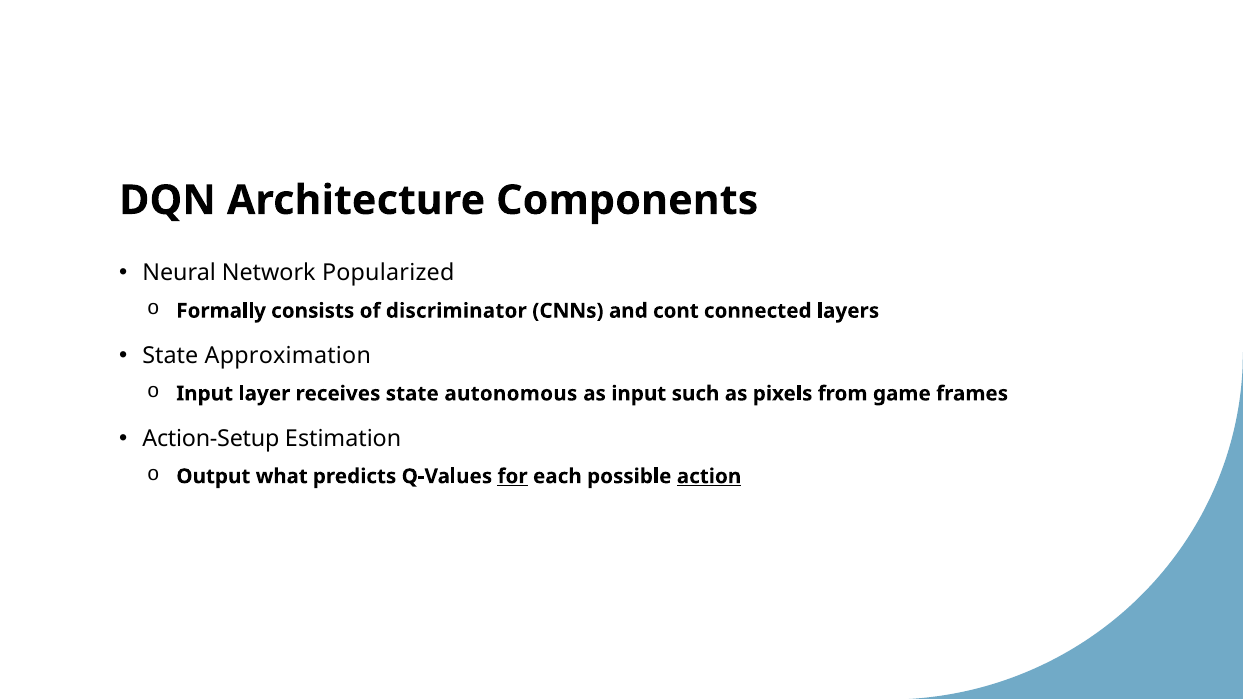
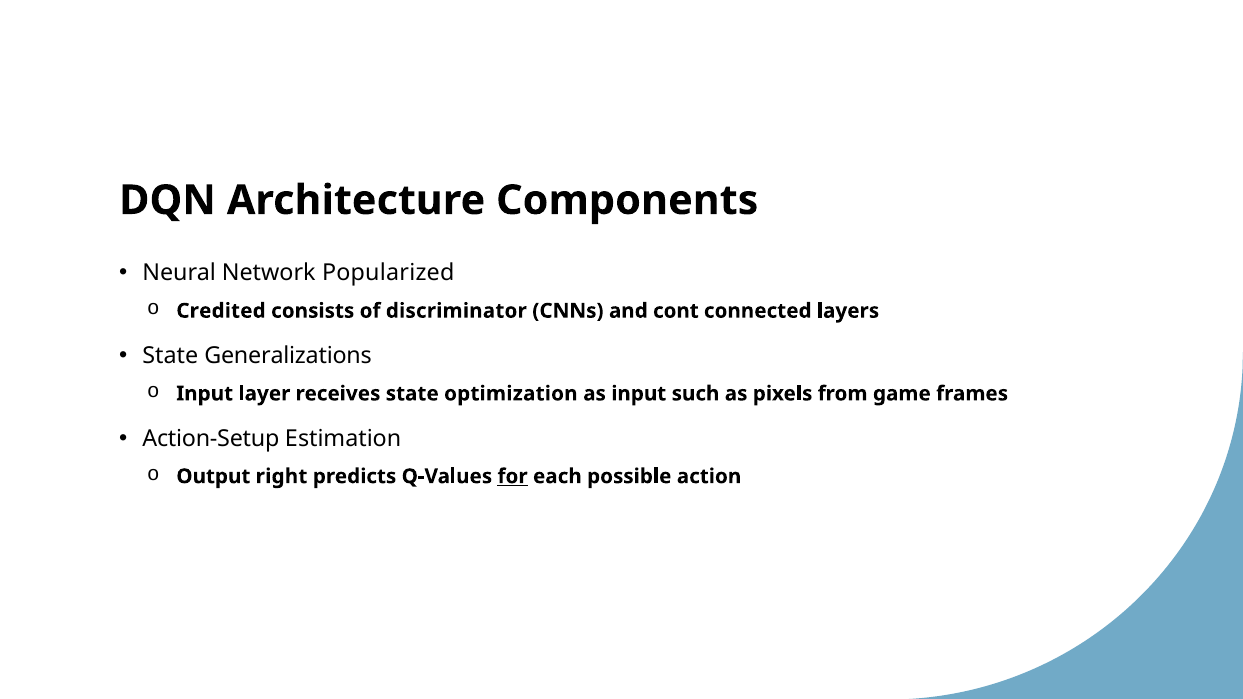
Formally: Formally -> Credited (221, 311)
Approximation: Approximation -> Generalizations (288, 356)
autonomous: autonomous -> optimization (511, 394)
what: what -> right (282, 477)
action underline: present -> none (709, 477)
